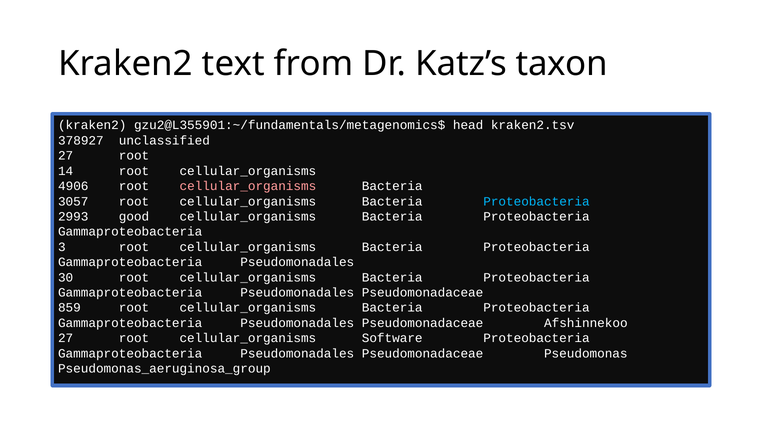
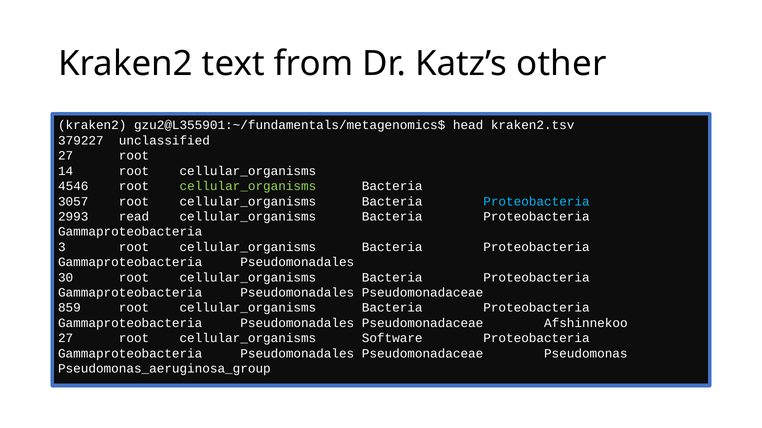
taxon: taxon -> other (561, 64)
378927: 378927 -> 379227 (81, 141)
4906: 4906 -> 4546 (73, 186)
cellular_organisms colour: pink -> light green (248, 186)
good: good -> read (134, 217)
